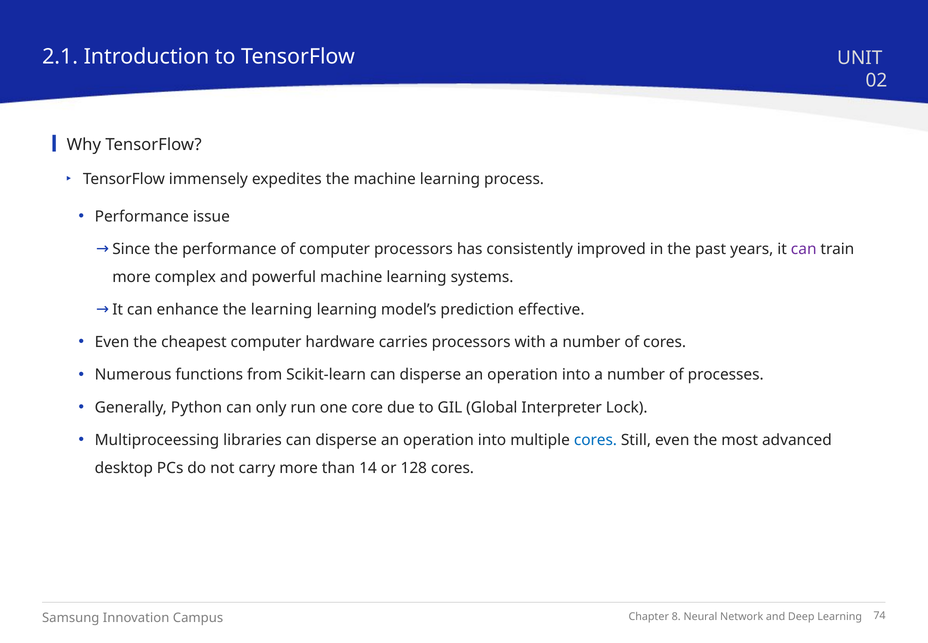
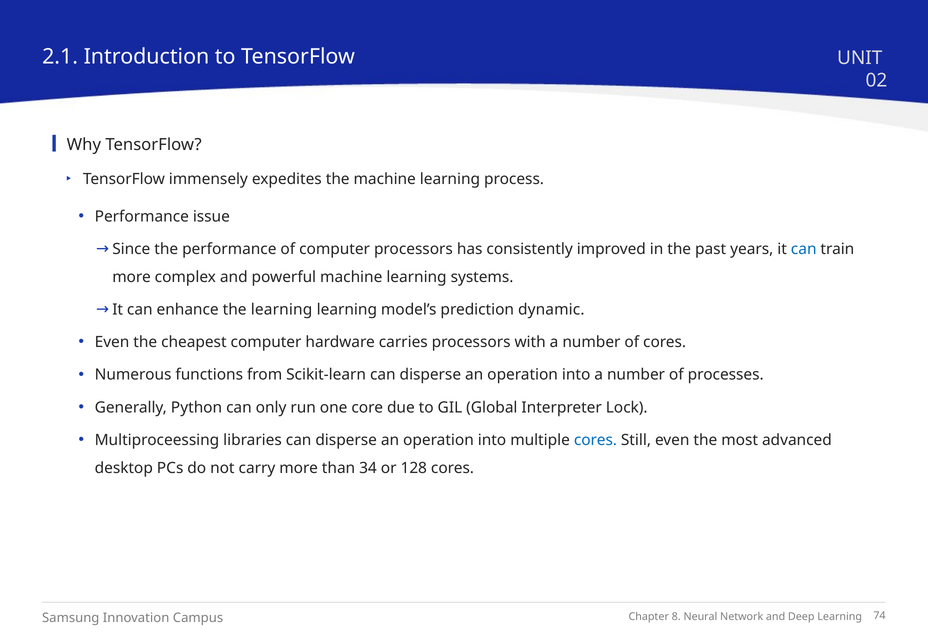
can colour: purple -> blue (804, 249)
effective: effective -> dynamic (551, 309)
14: 14 -> 34 (368, 468)
